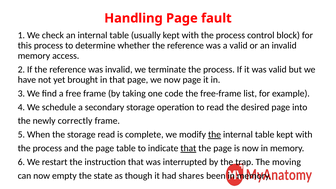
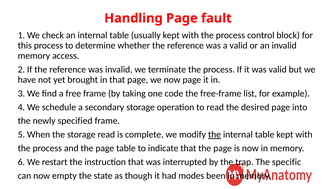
correctly: correctly -> specified (75, 121)
that underline: present -> none (188, 148)
moving: moving -> specific (287, 162)
shares: shares -> modes (191, 176)
